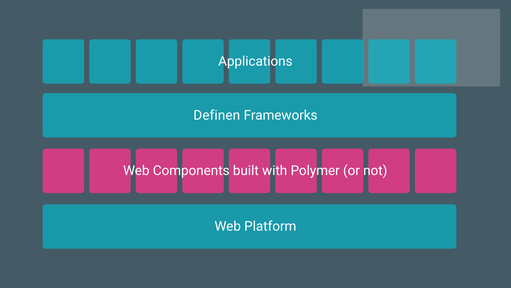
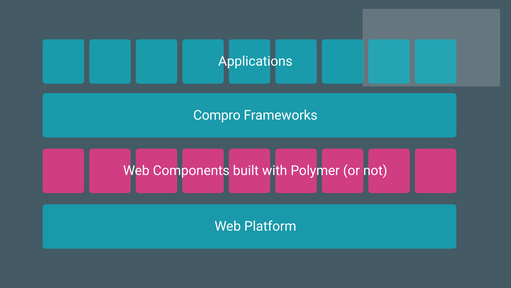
Definen: Definen -> Compro (217, 115)
